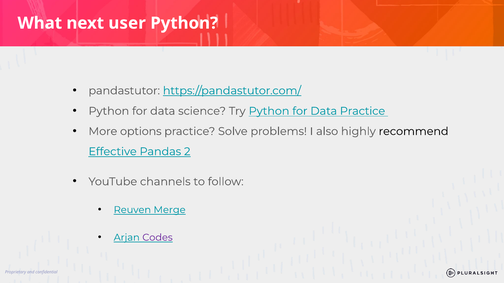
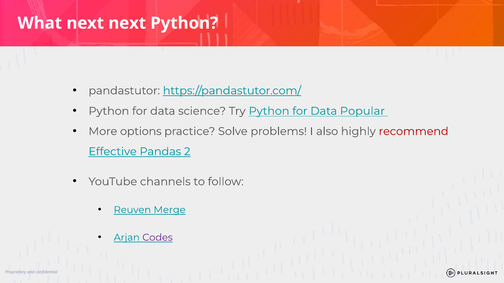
next user: user -> next (127, 23)
Data Practice: Practice -> Popular (362, 111)
recommend colour: black -> red (414, 132)
